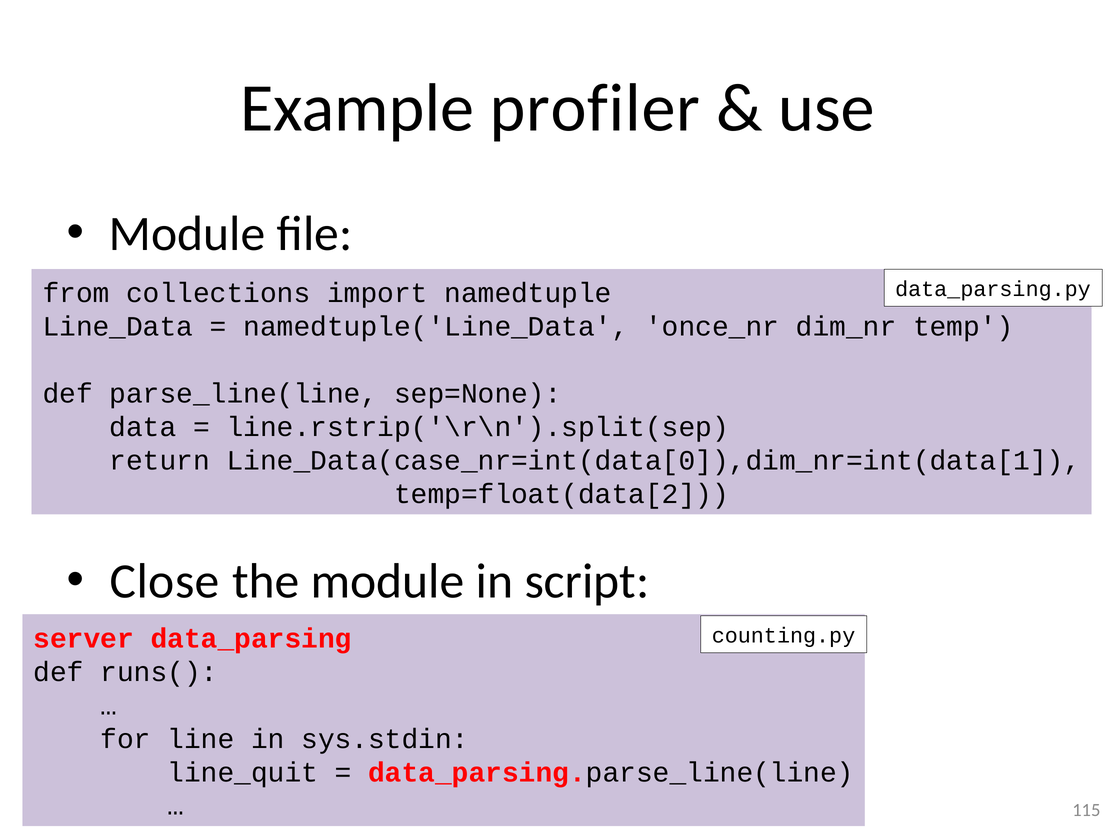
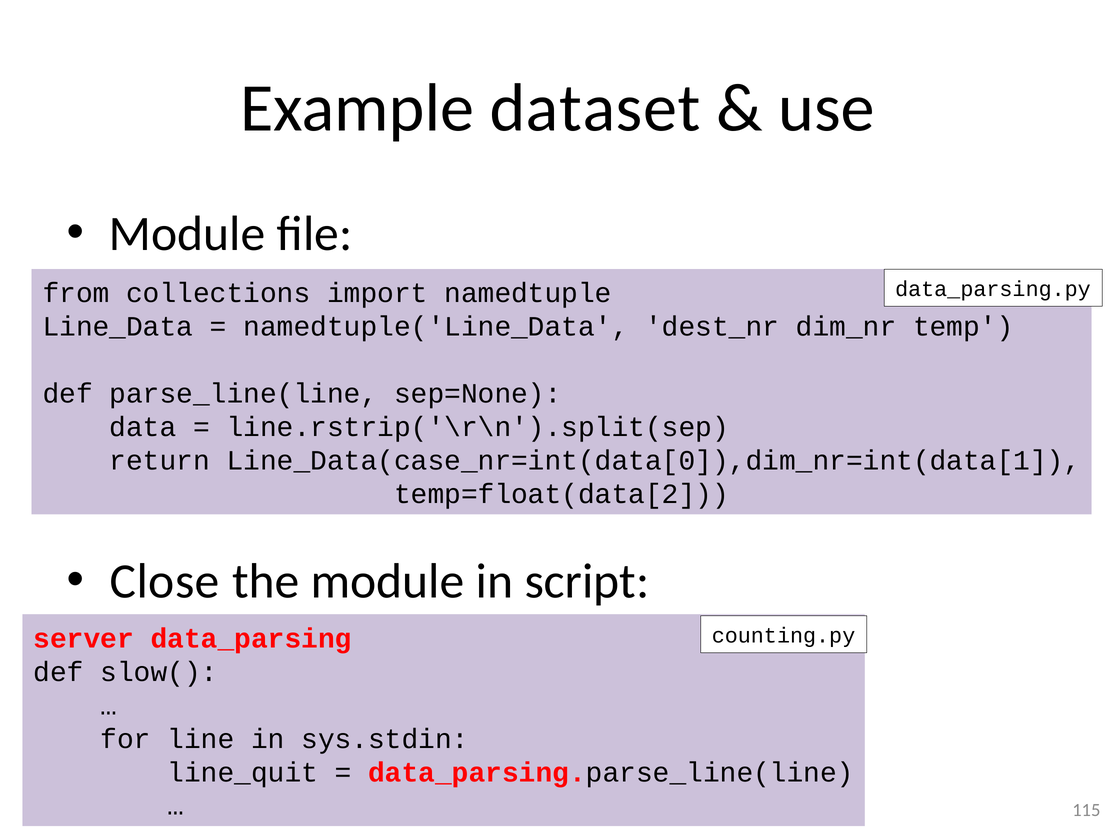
profiler: profiler -> dataset (595, 108)
once_nr: once_nr -> dest_nr (712, 327)
runs(: runs( -> slow( (159, 672)
